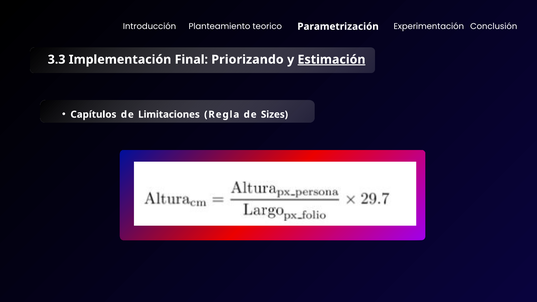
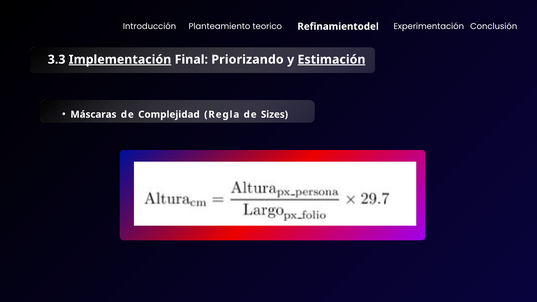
Parametrización: Parametrización -> Refinamientodel (338, 26)
Implementación underline: none -> present (120, 60)
Capítulos: Capítulos -> Máscaras (93, 115)
Limitaciones: Limitaciones -> Complejidad (169, 115)
